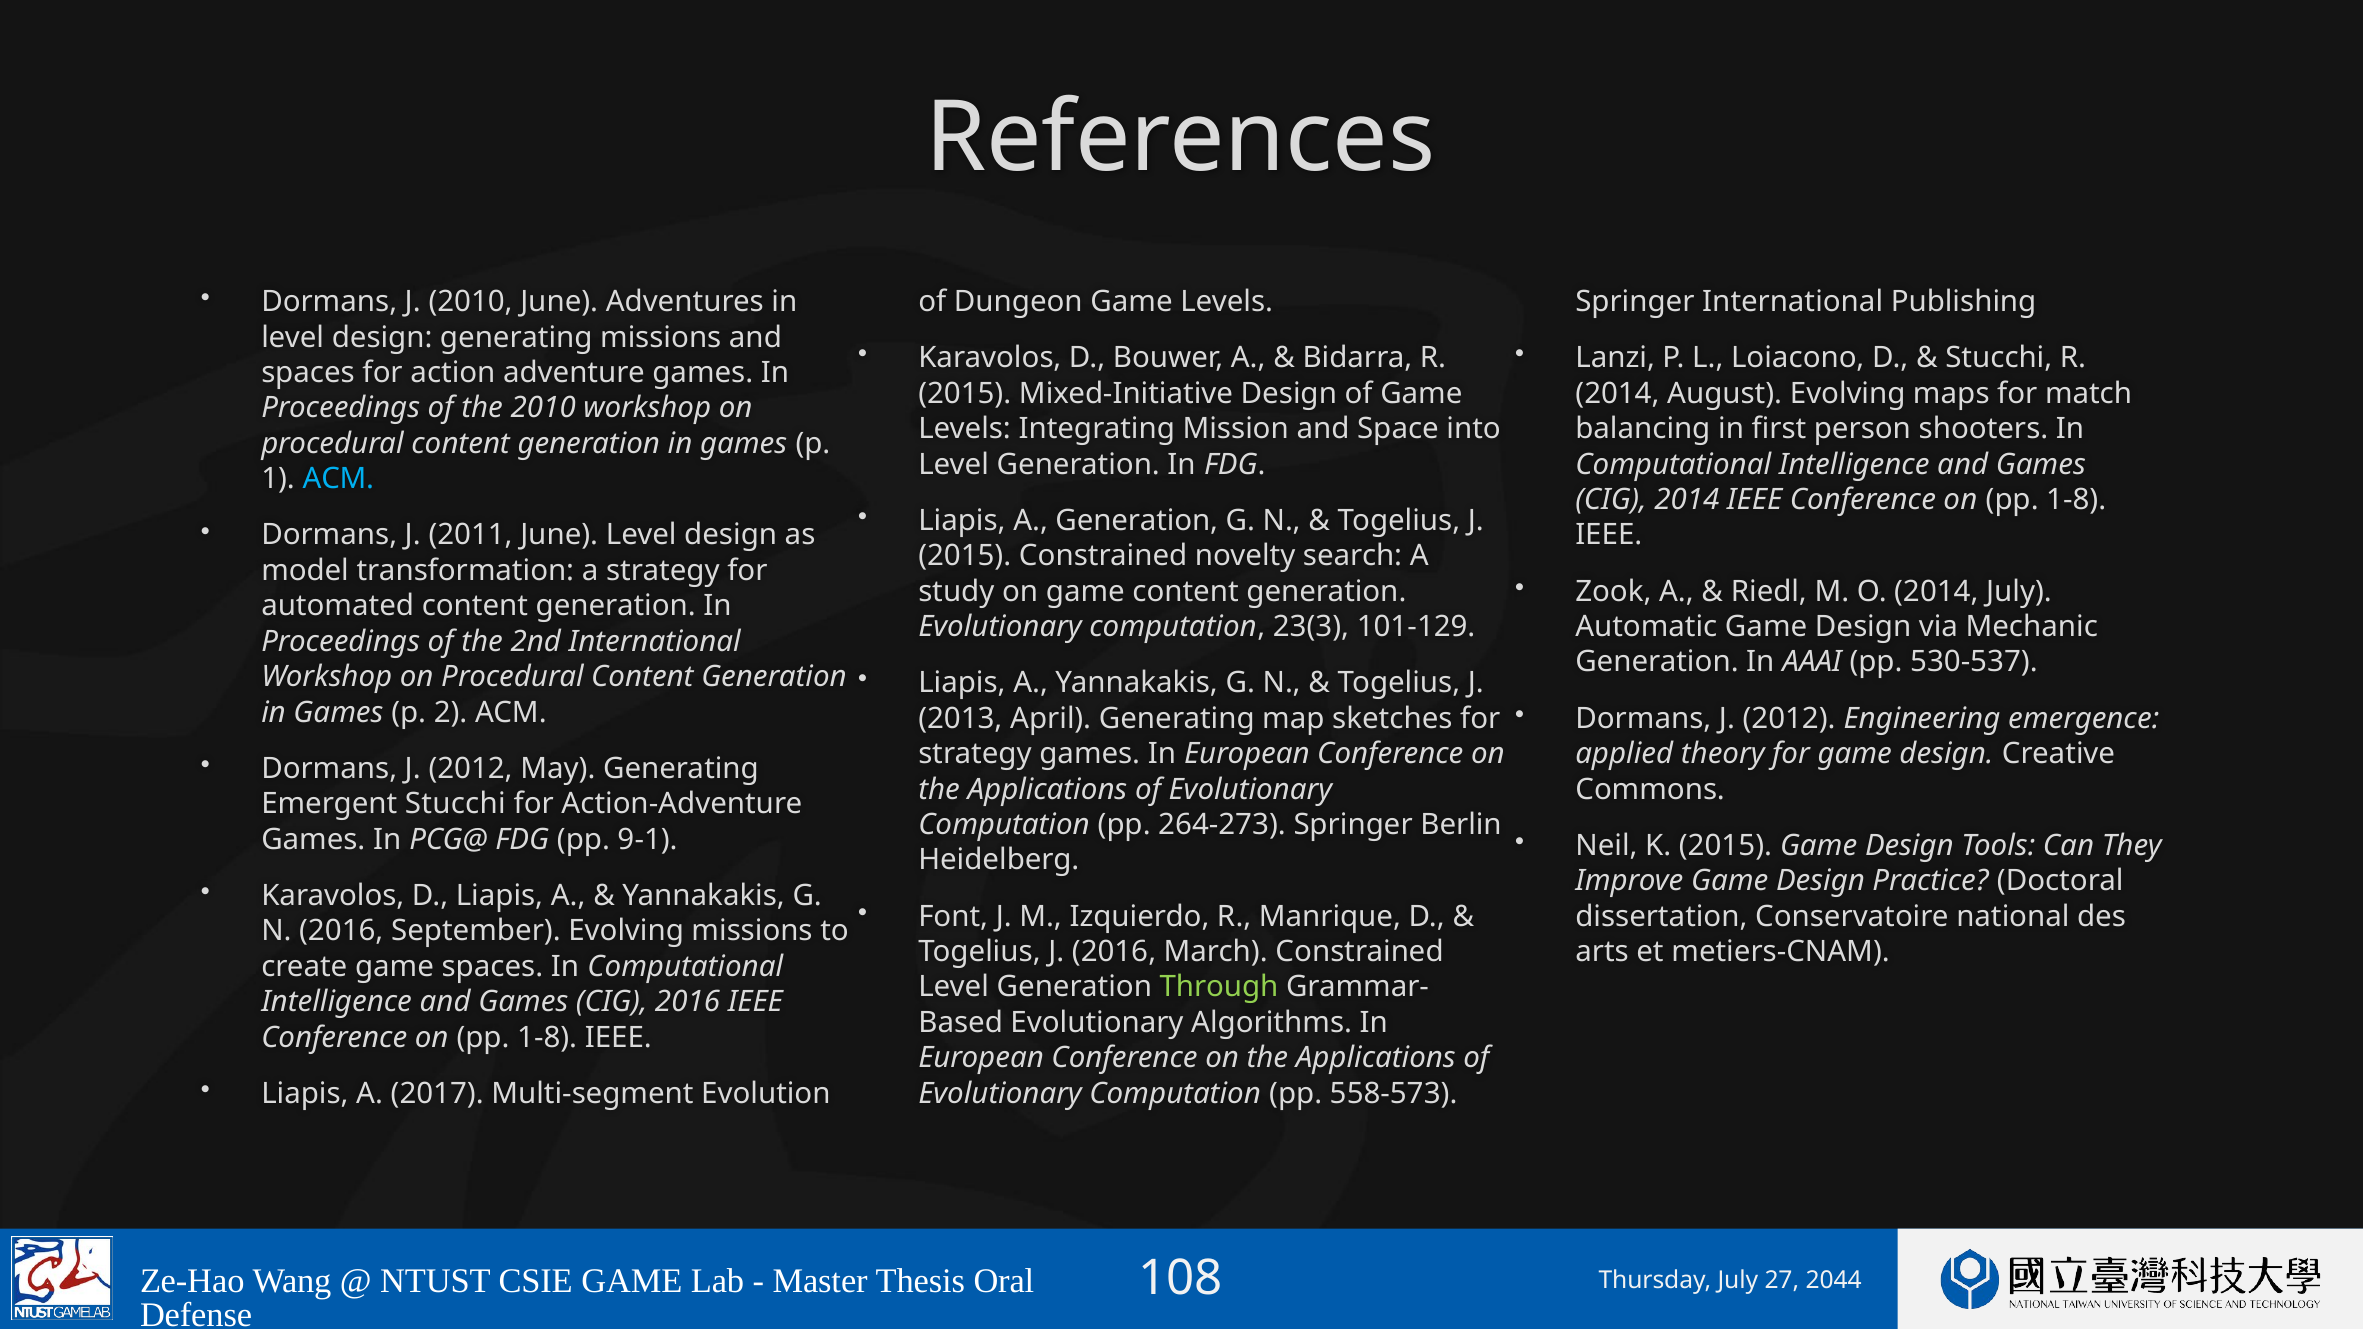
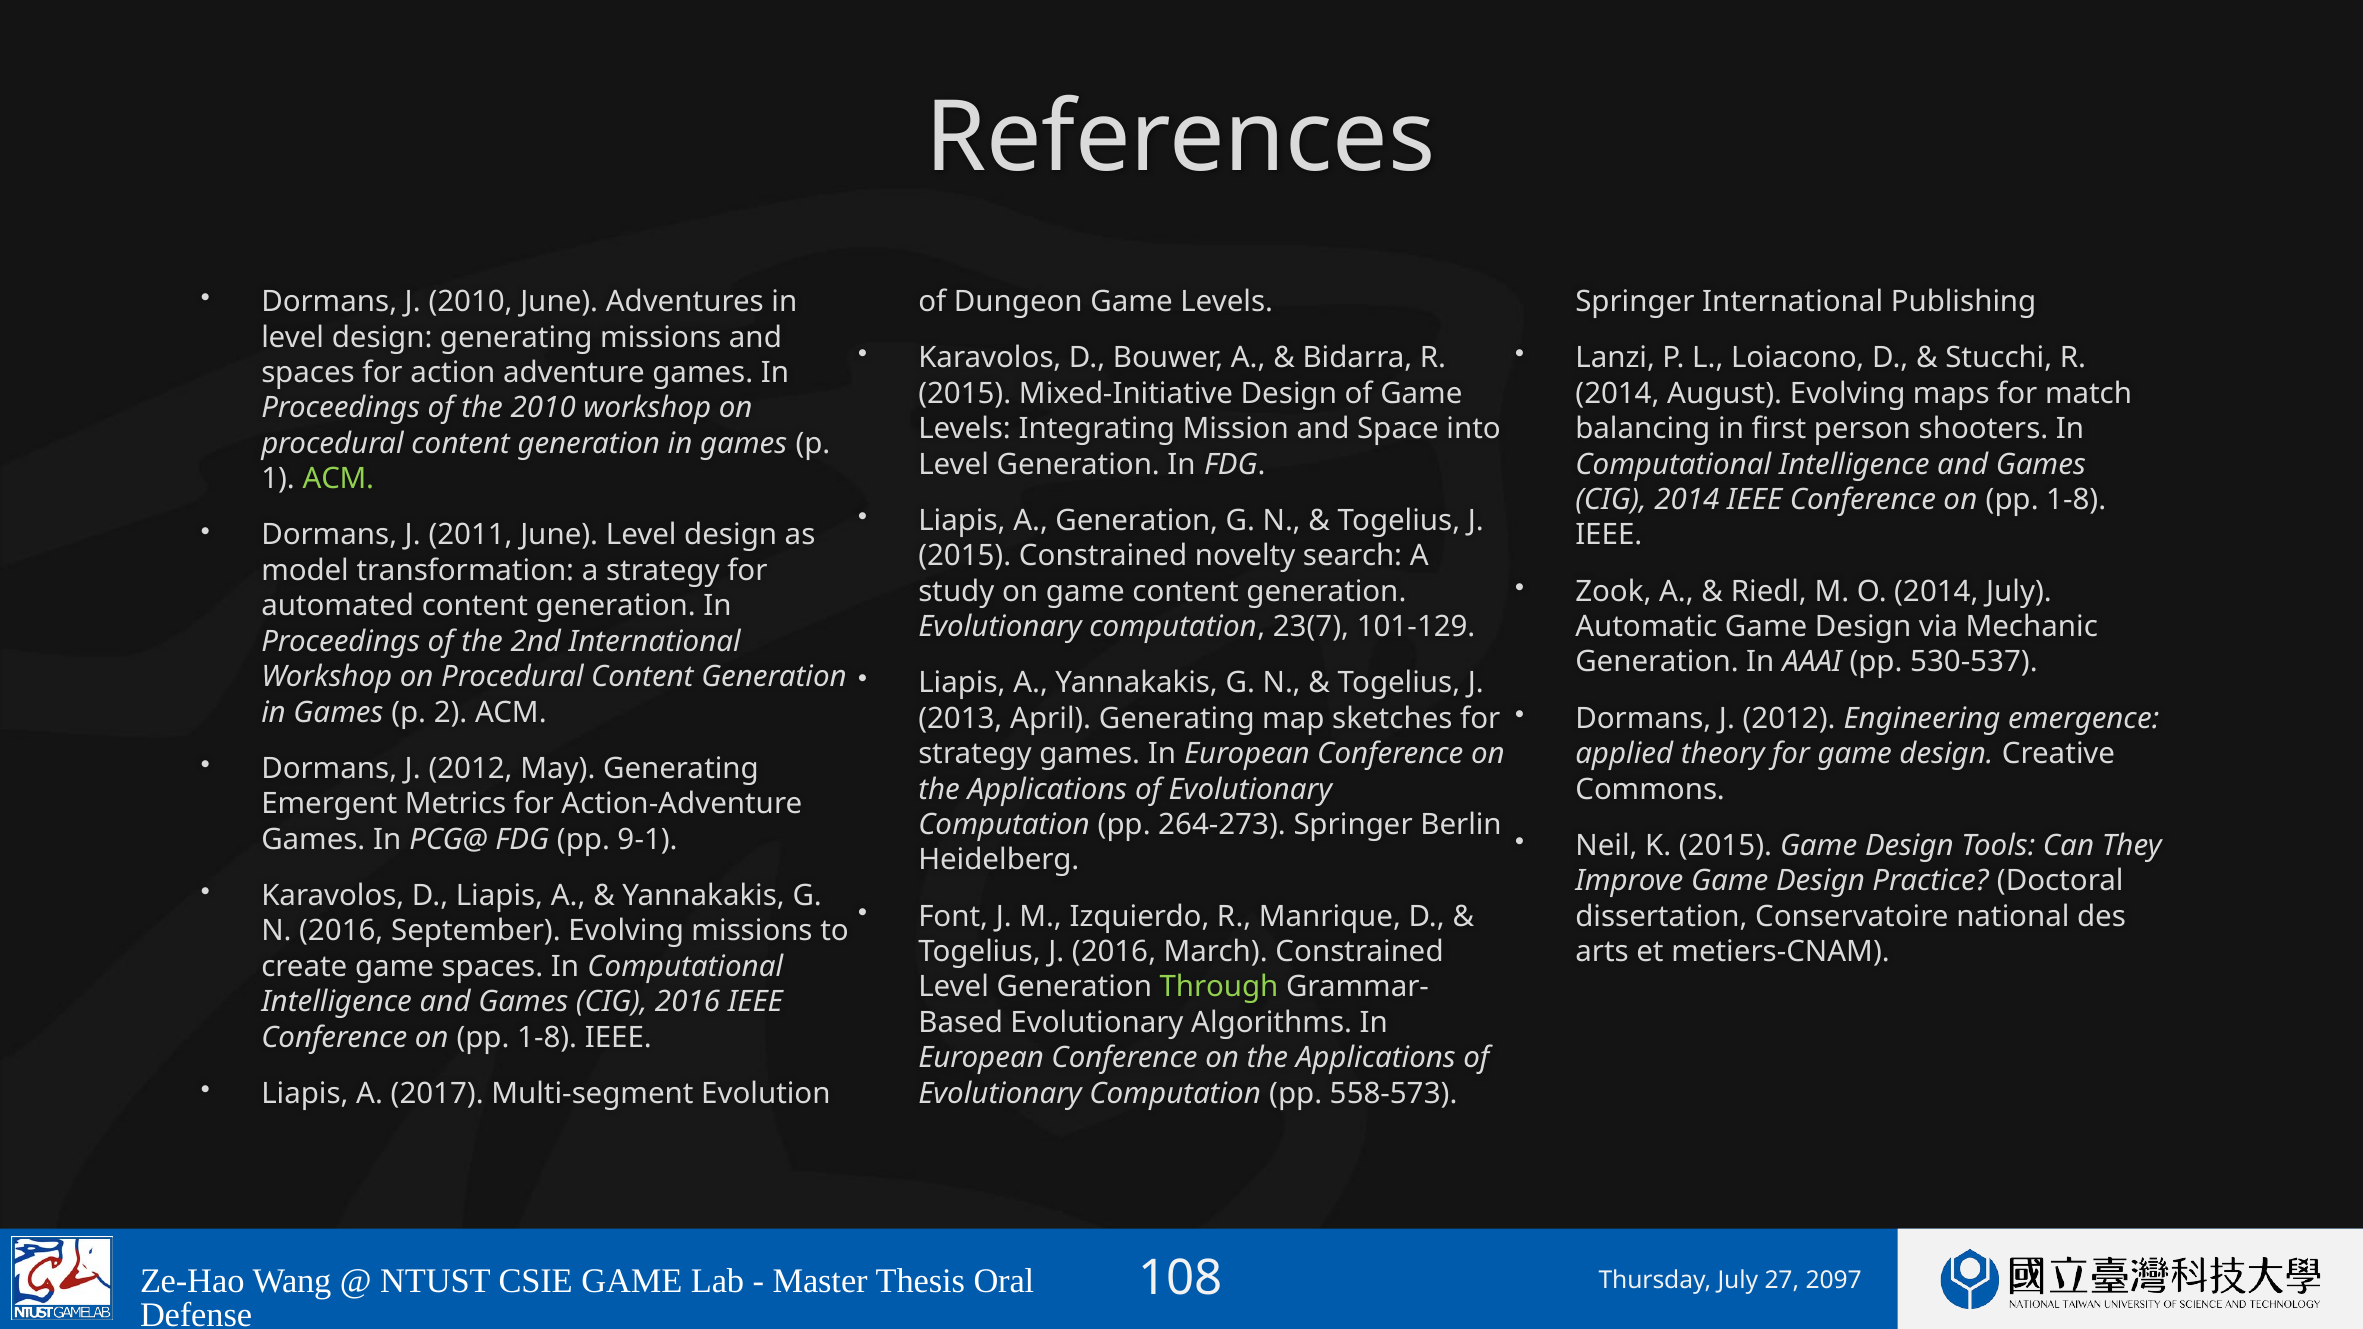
ACM colour: light blue -> light green (338, 479)
23(3: 23(3 -> 23(7 (1311, 627)
Emergent Stucchi: Stucchi -> Metrics (456, 804)
2044: 2044 -> 2097 (1834, 1281)
